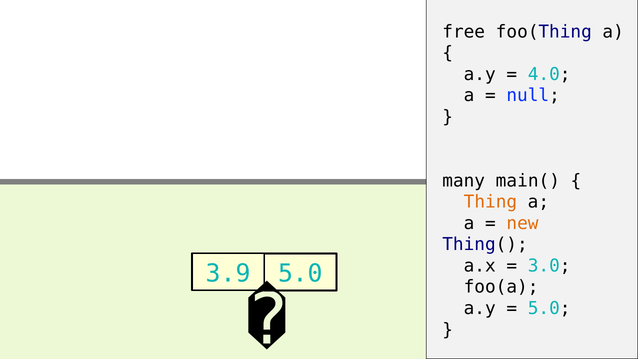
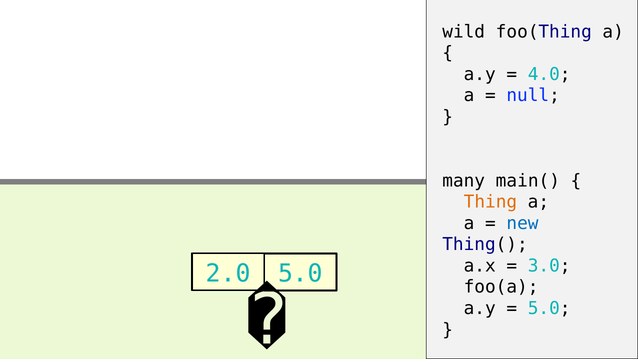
free: free -> wild (464, 32)
new colour: orange -> blue (523, 223)
3.9: 3.9 -> 2.0 (228, 273)
